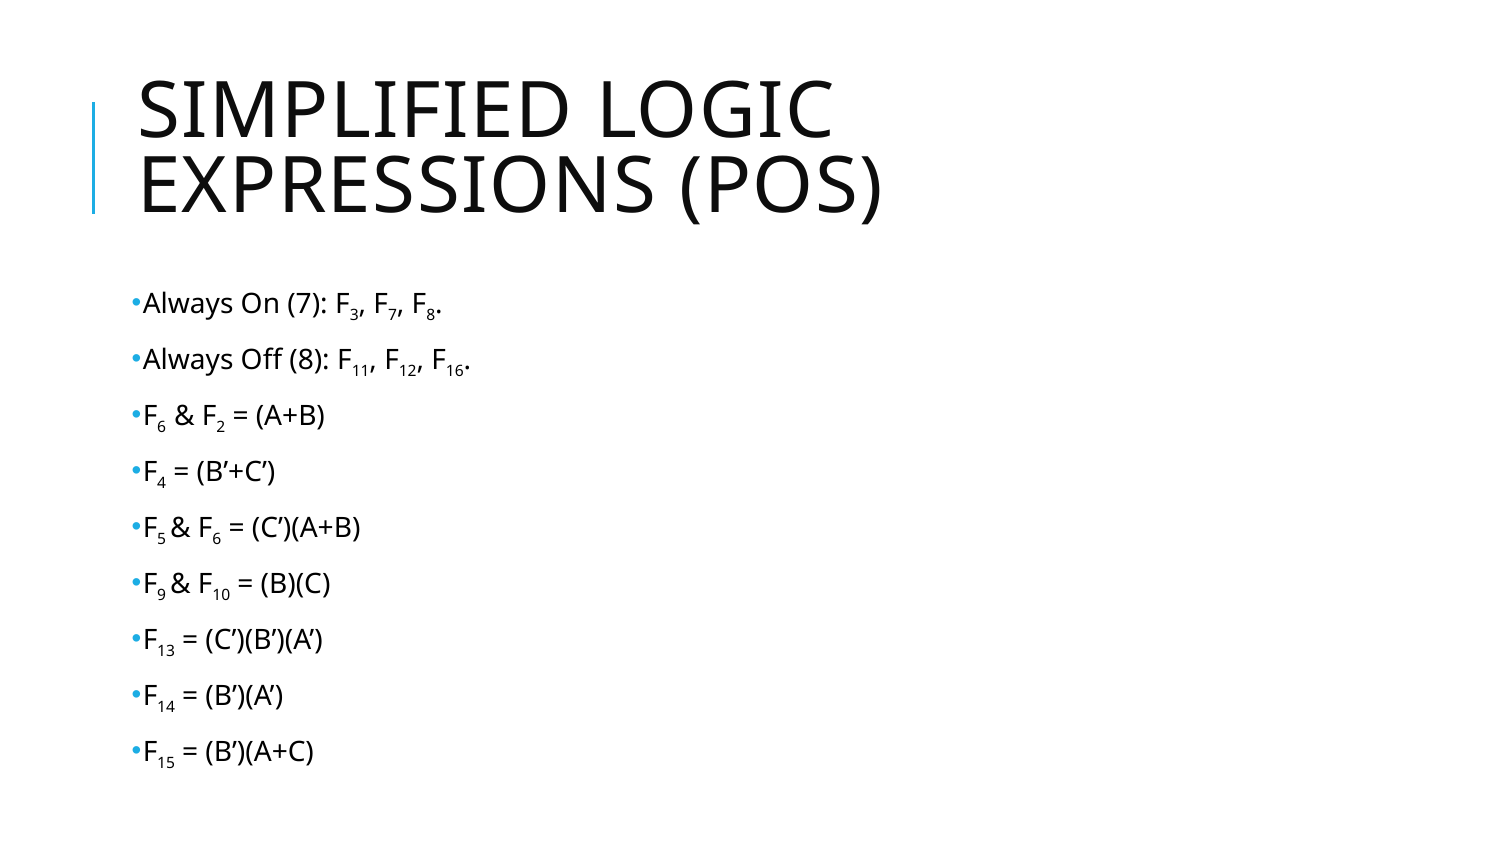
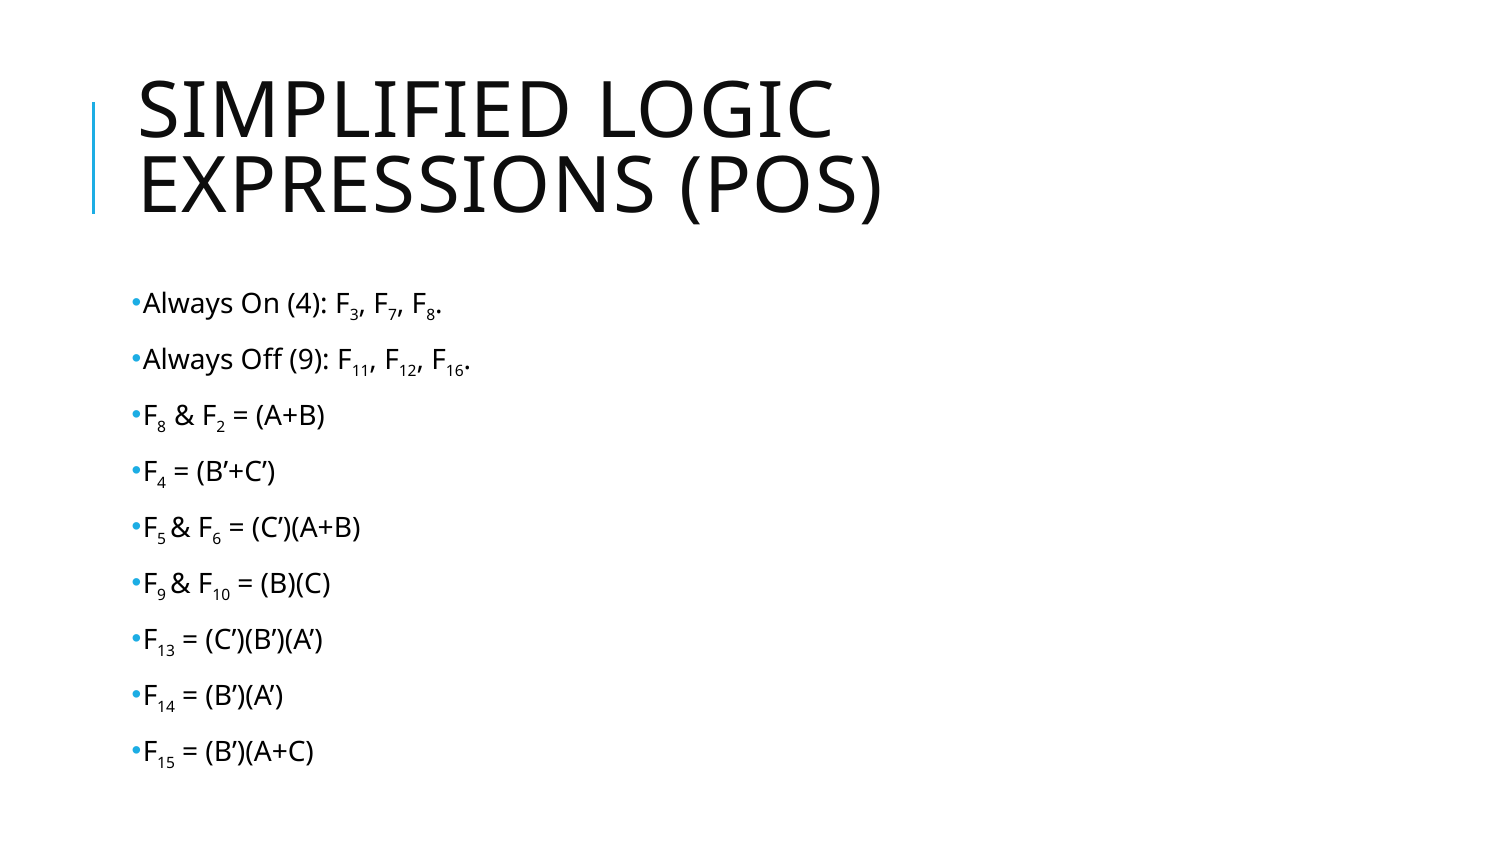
On 7: 7 -> 4 (308, 305)
Off 8: 8 -> 9 (310, 361)
6: 6 -> 8 (162, 427)
